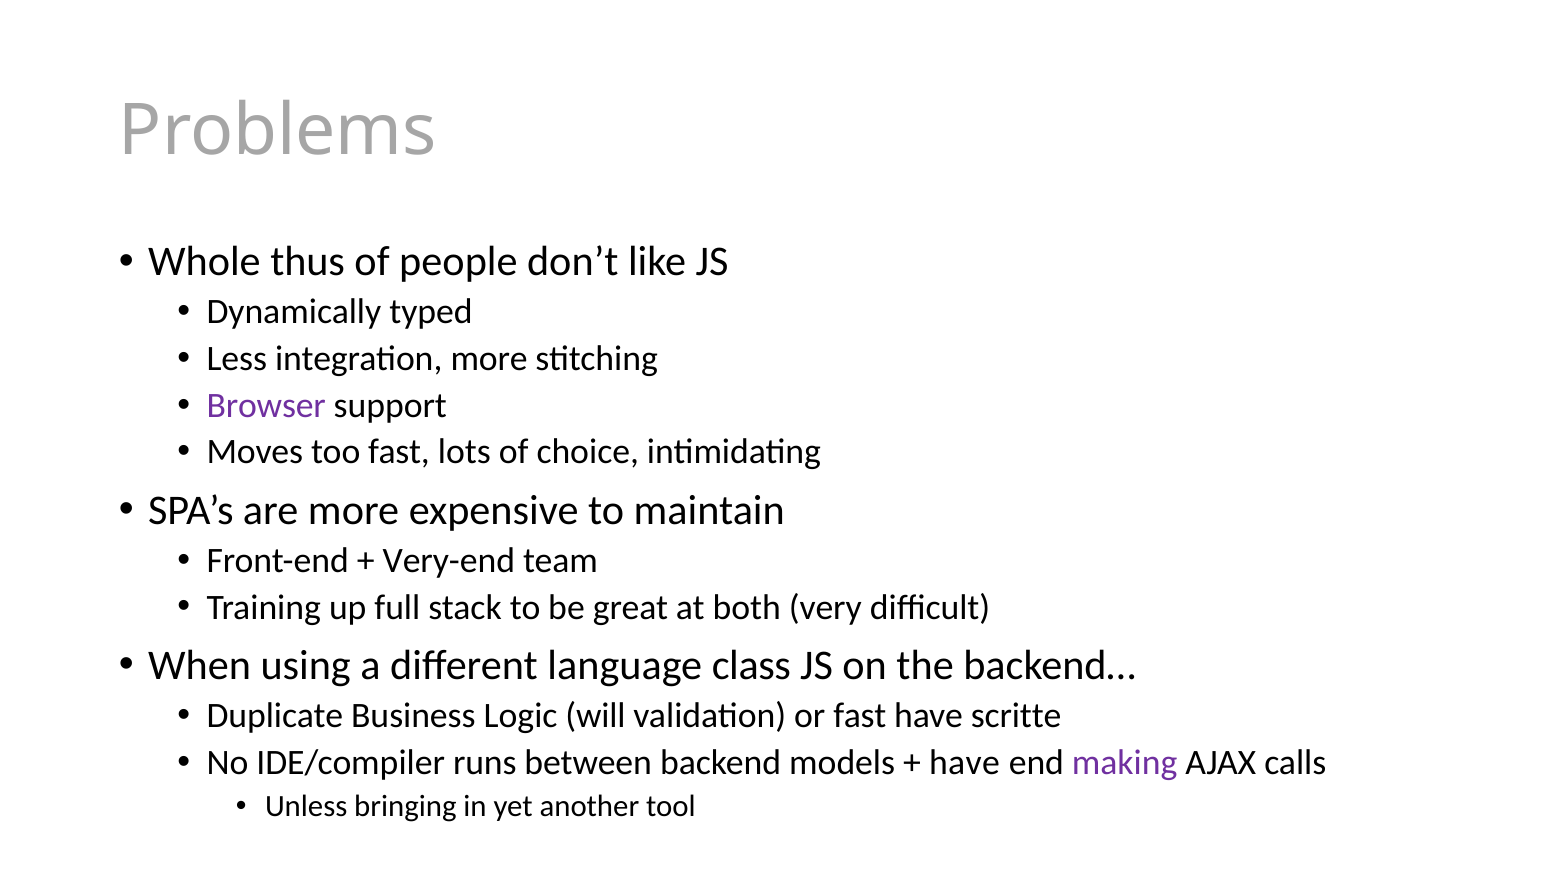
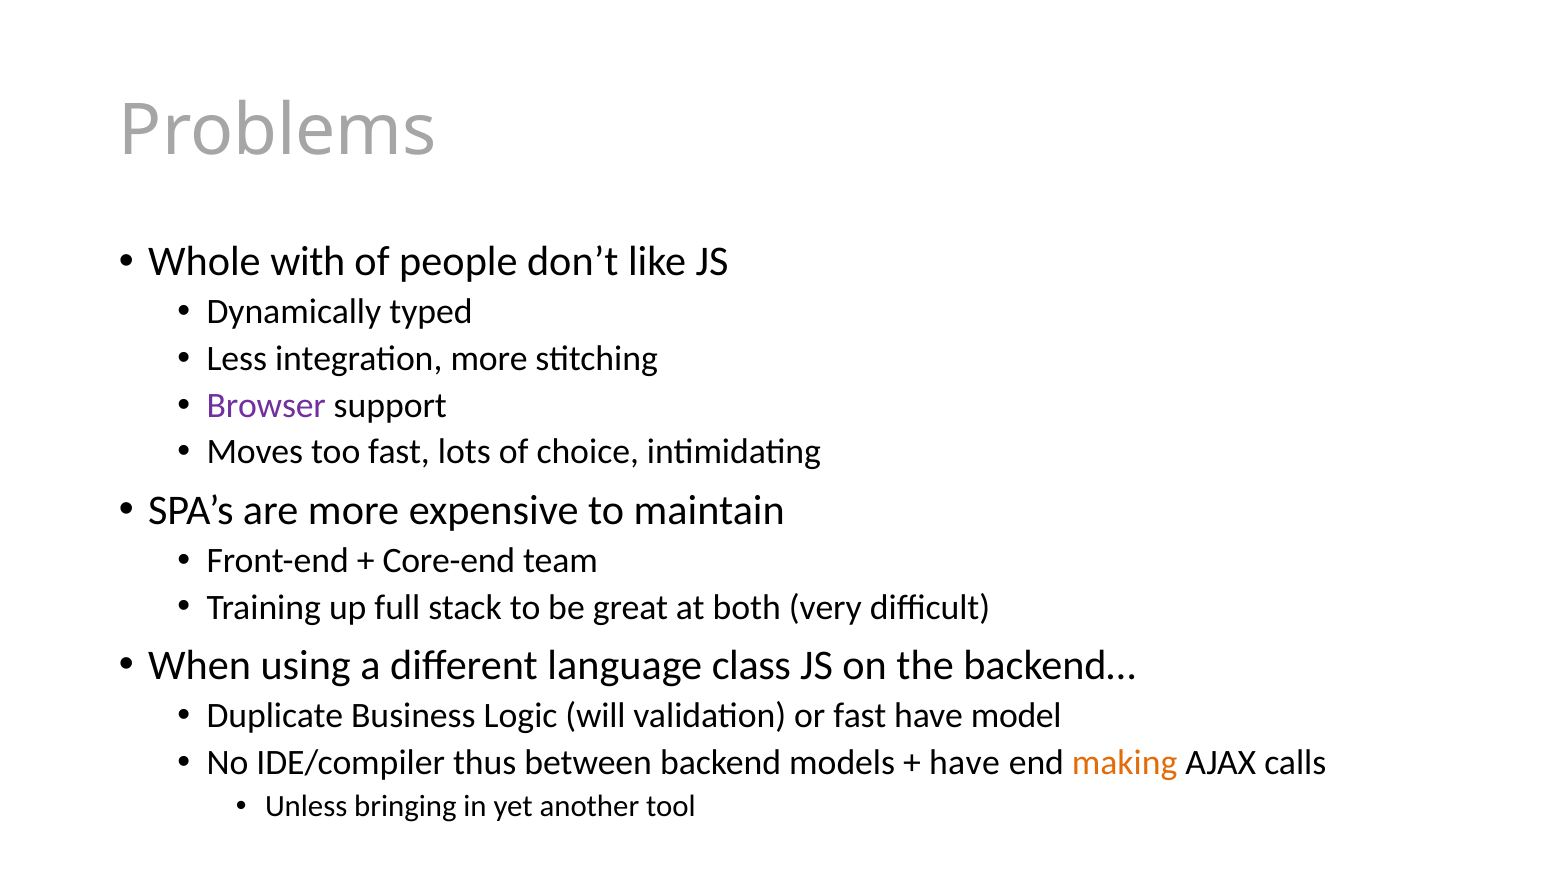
thus: thus -> with (308, 262)
Very-end: Very-end -> Core-end (449, 561)
scritte: scritte -> model (1016, 716)
runs: runs -> thus (485, 762)
making colour: purple -> orange (1125, 762)
